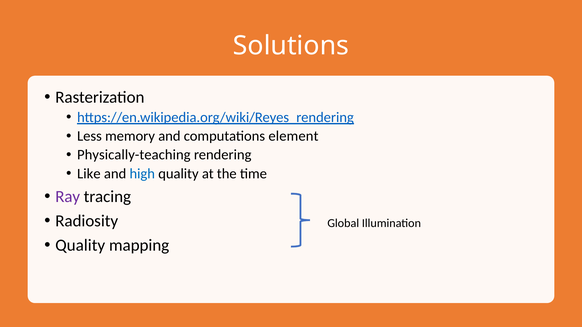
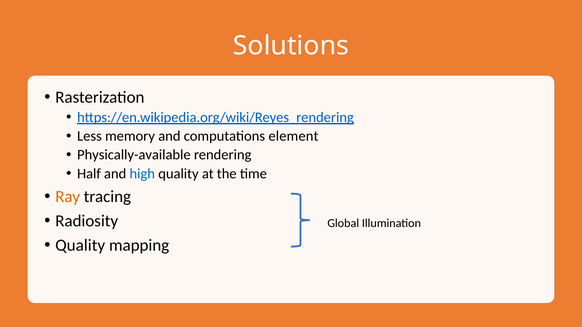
Physically-teaching: Physically-teaching -> Physically-available (134, 155)
Like: Like -> Half (89, 174)
Ray colour: purple -> orange (68, 197)
